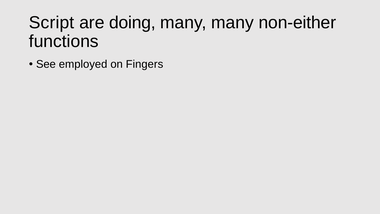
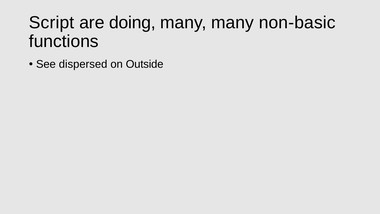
non-either: non-either -> non-basic (297, 23)
employed: employed -> dispersed (83, 64)
Fingers: Fingers -> Outside (145, 64)
